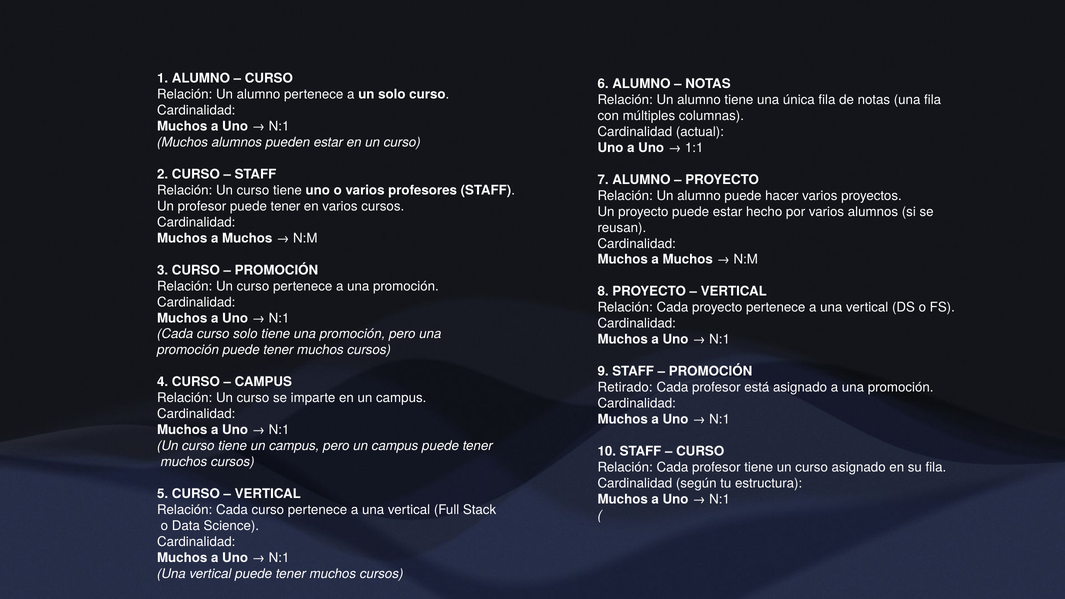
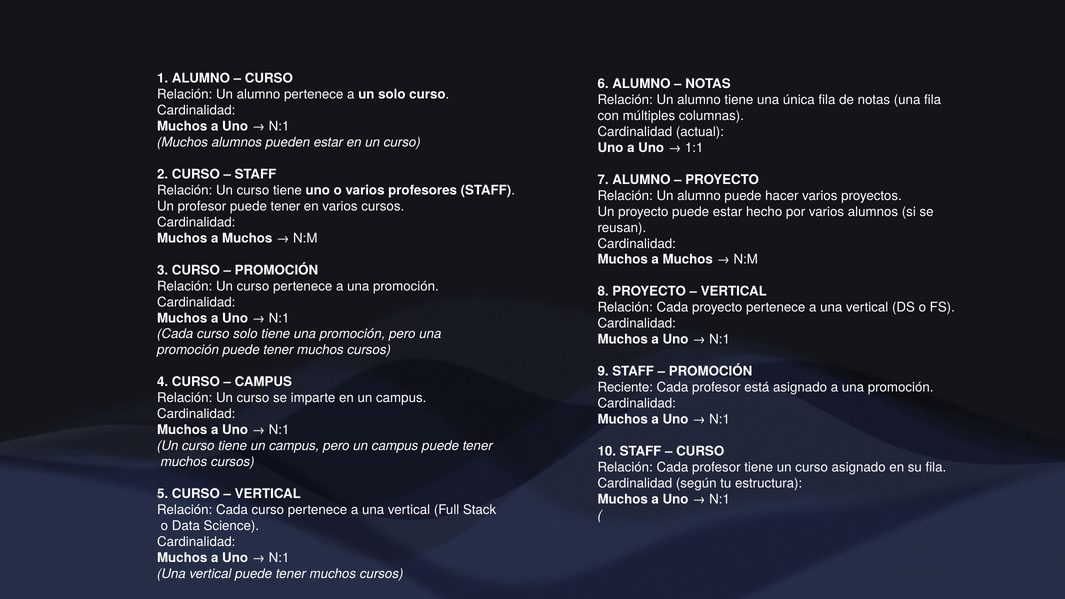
Retirado: Retirado -> Reciente (625, 387)
